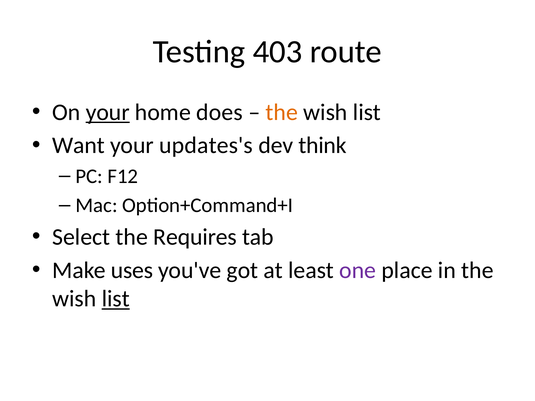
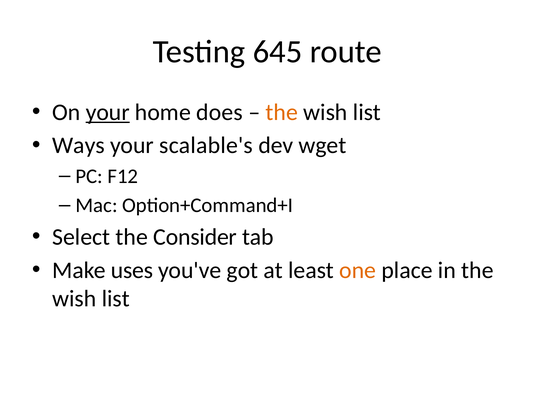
403: 403 -> 645 (278, 52)
Want: Want -> Ways (78, 146)
updates's: updates's -> scalable's (206, 146)
think: think -> wget (323, 146)
Requires: Requires -> Consider (195, 237)
one colour: purple -> orange (358, 270)
list underline: present -> none (116, 299)
